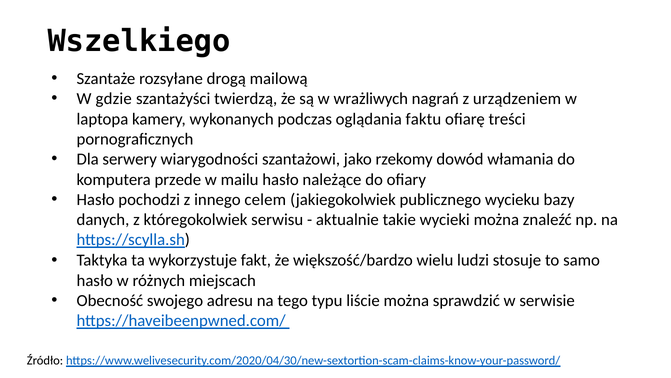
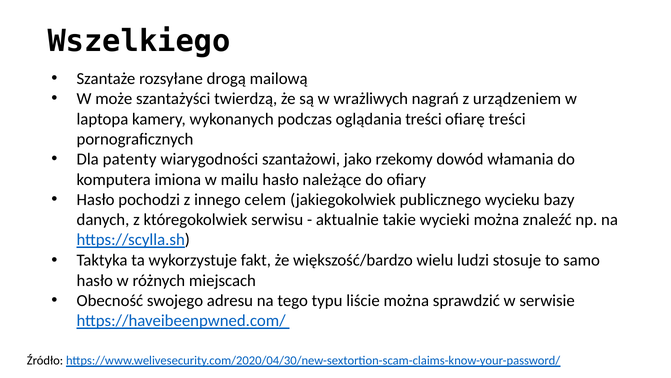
gdzie: gdzie -> może (114, 99)
oglądania faktu: faktu -> treści (424, 119)
serwery: serwery -> patenty (130, 159)
przede: przede -> imiona (178, 179)
